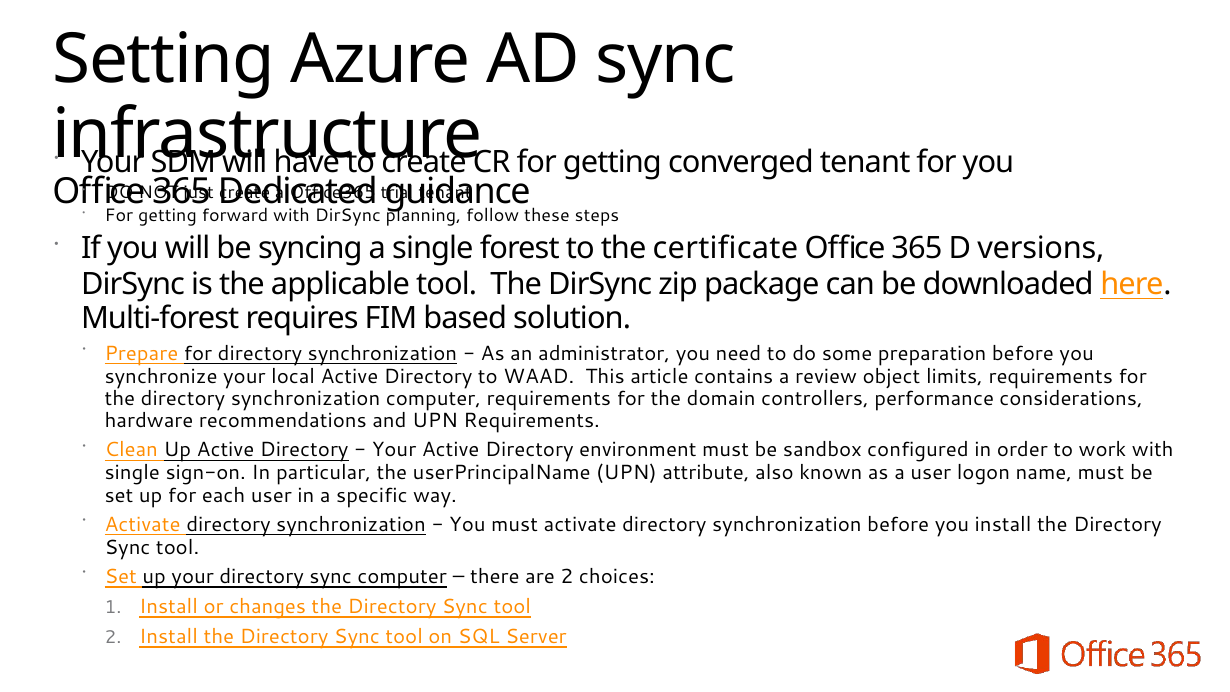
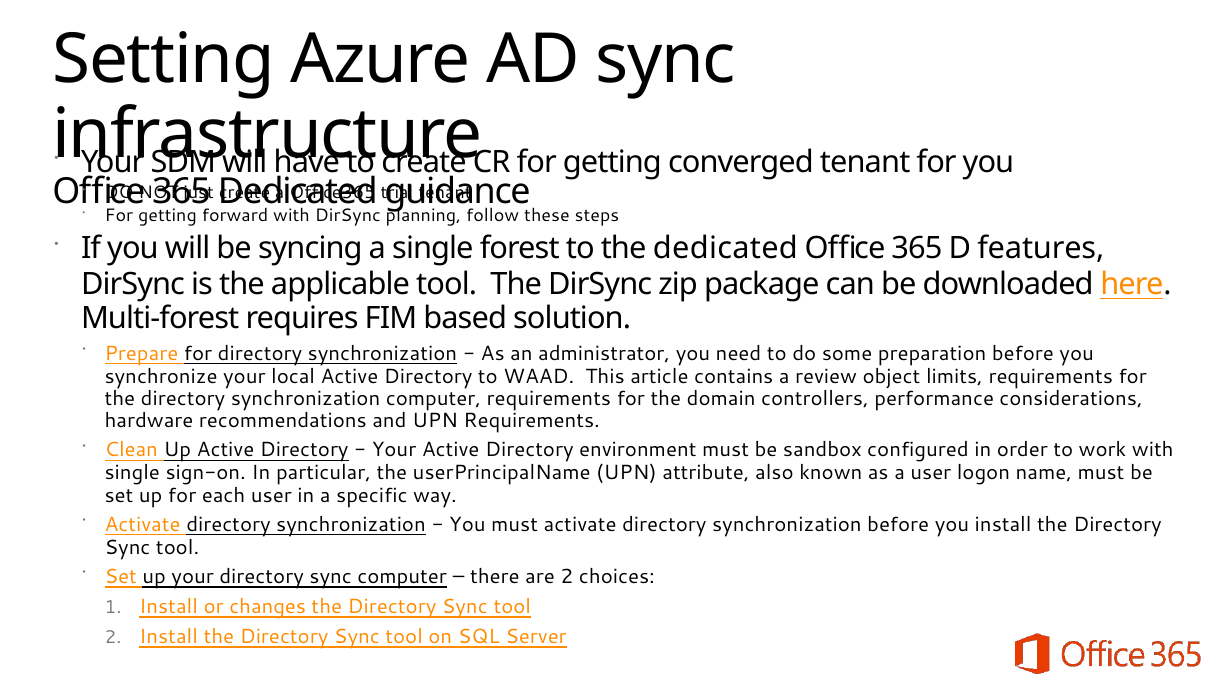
the certificate: certificate -> dedicated (725, 248)
versions: versions -> features (1041, 248)
